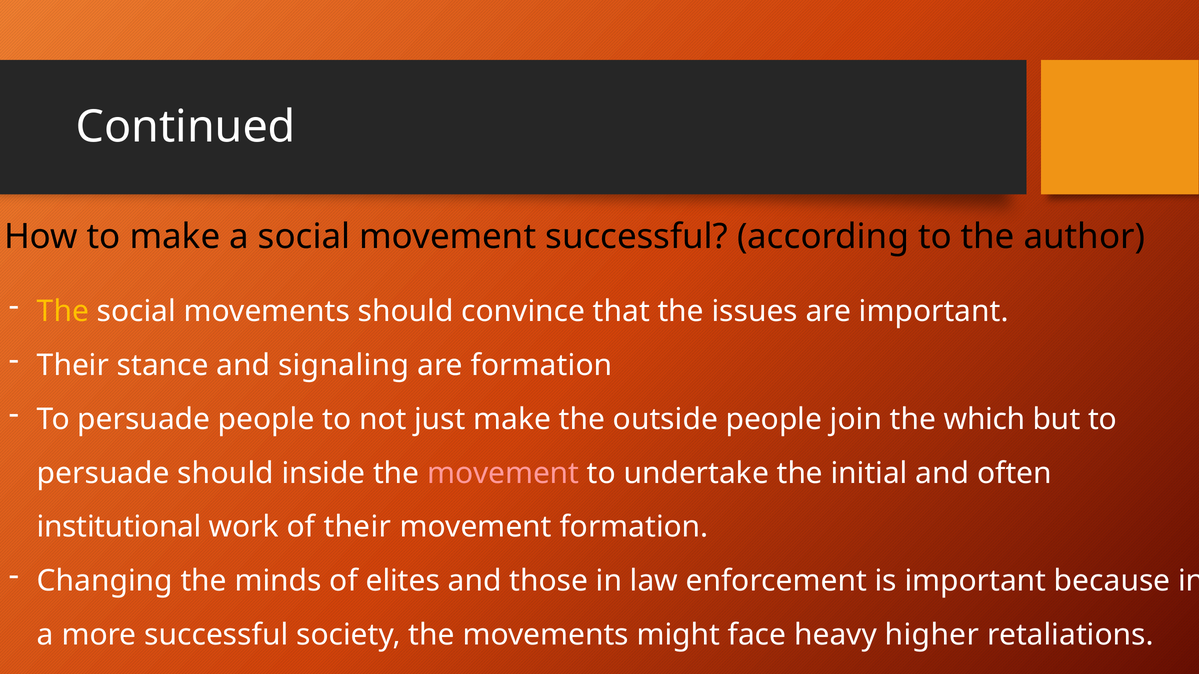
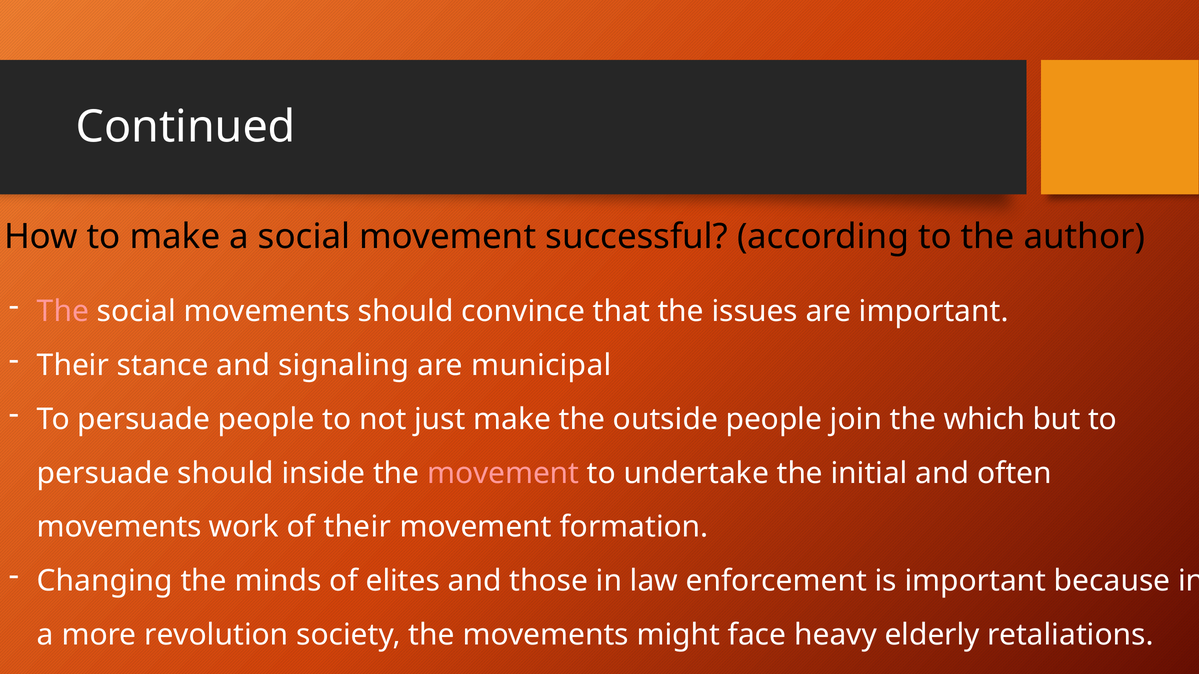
The colour: yellow -> pink (63, 312)
are formation: formation -> municipal (541, 366)
institutional: institutional -> movements (119, 527)
more successful: successful -> revolution (216, 635)
higher: higher -> elderly (932, 635)
